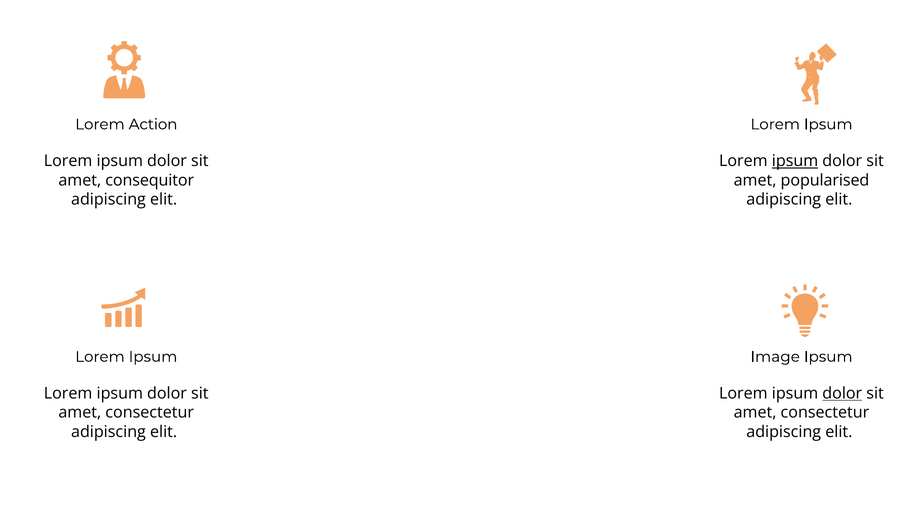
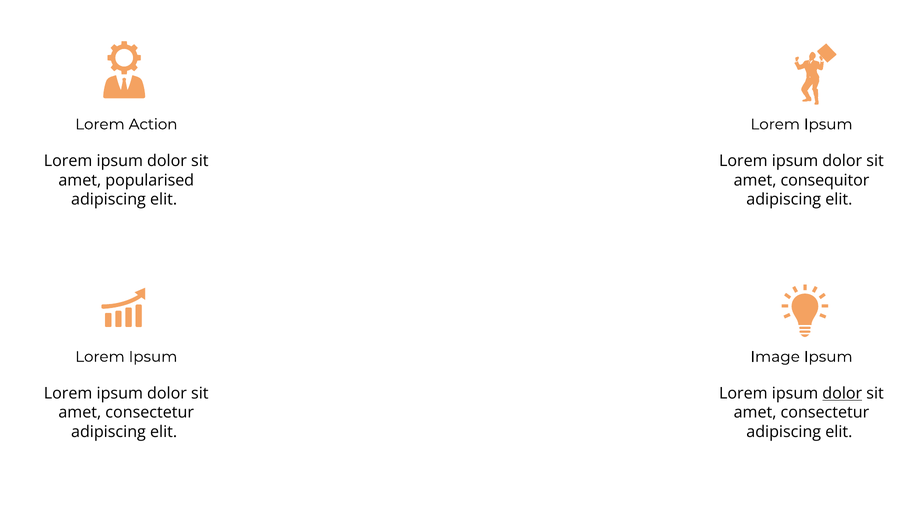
ipsum underline: present -> none (795, 161)
consequitor: consequitor -> popularised (150, 180)
popularised: popularised -> consequitor (825, 180)
